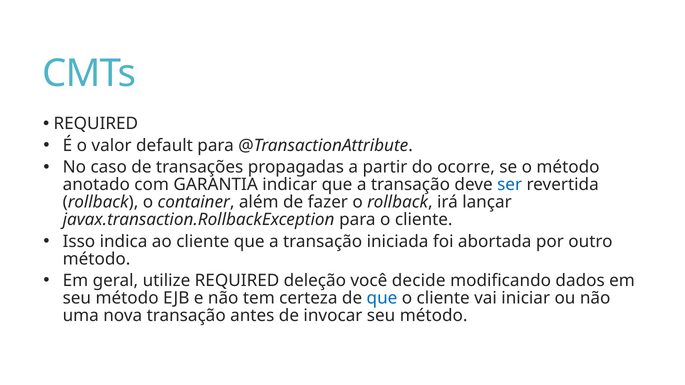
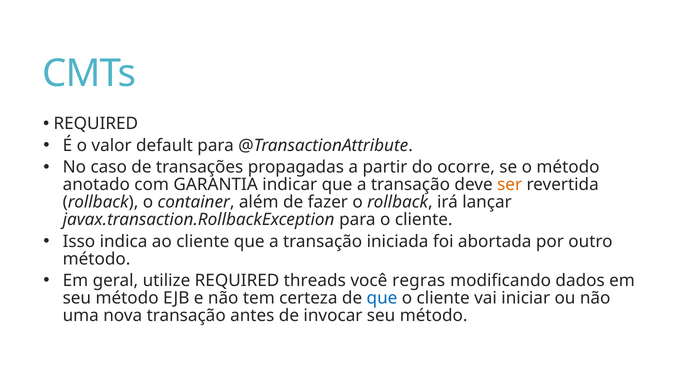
ser colour: blue -> orange (510, 185)
deleção: deleção -> threads (315, 281)
decide: decide -> regras (419, 281)
